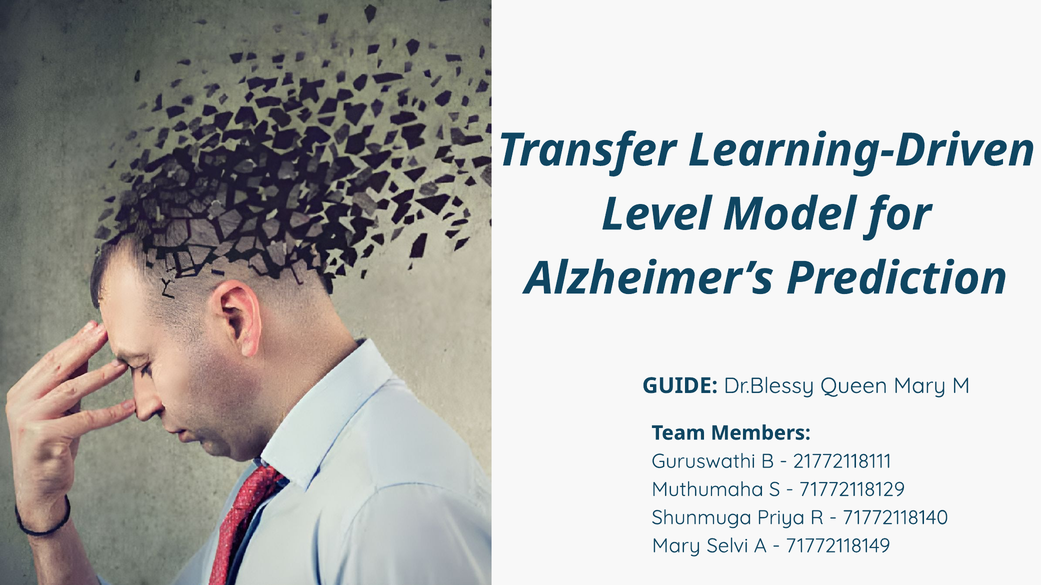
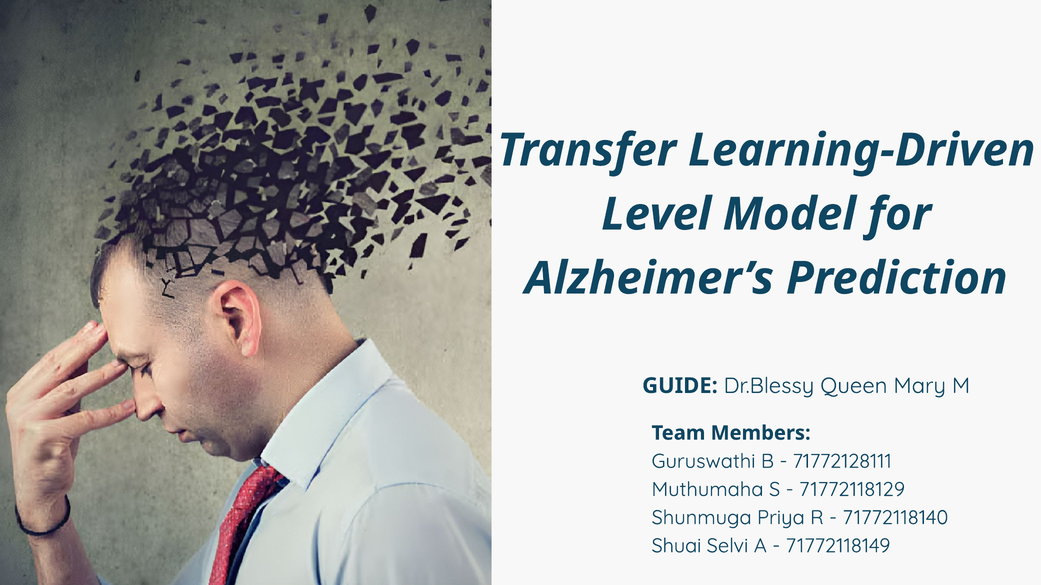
21772118111: 21772118111 -> 71772128111 (842, 462)
Mary: Mary -> Shuai (676, 546)
